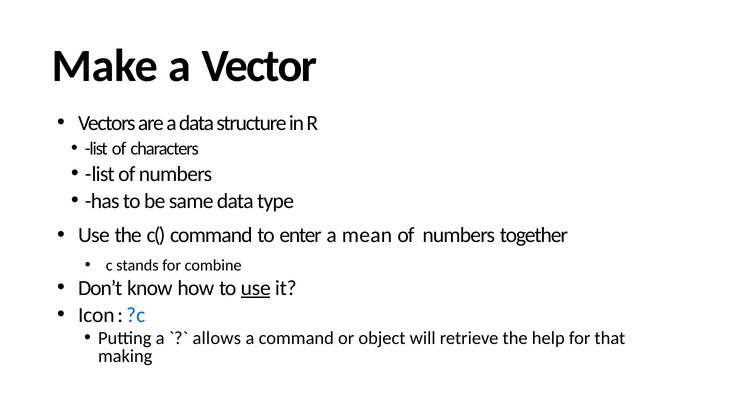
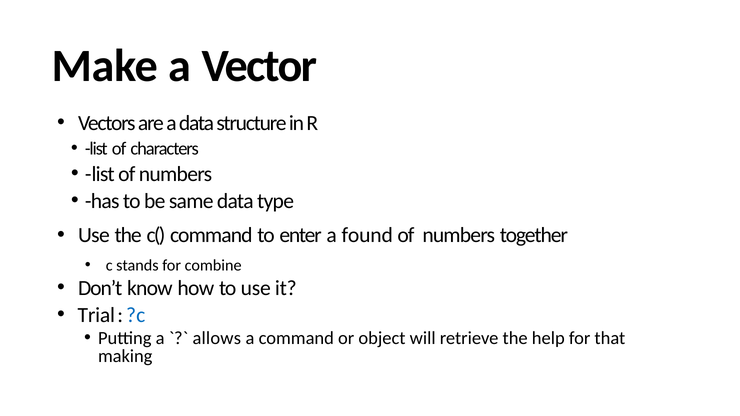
mean: mean -> found (367, 235)
use underline: present -> none (256, 288)
Icon: Icon -> Trial (96, 315)
